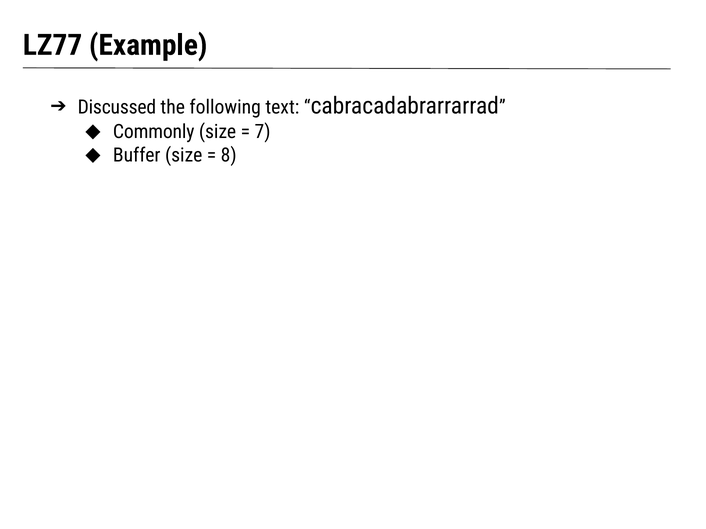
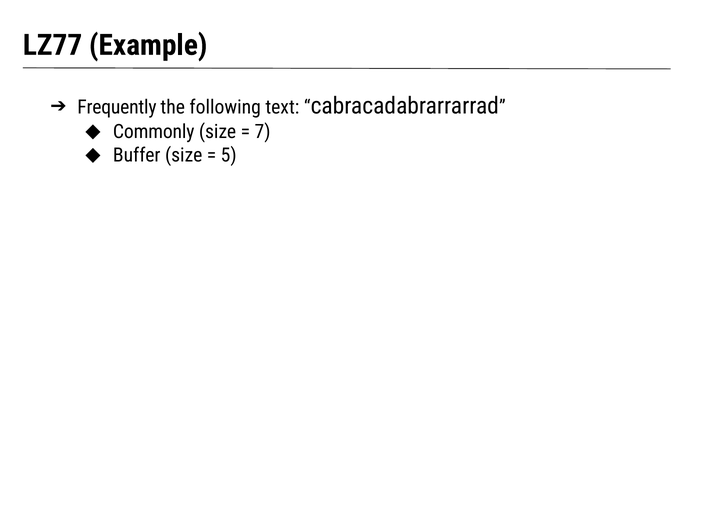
Discussed: Discussed -> Frequently (117, 108)
8: 8 -> 5 (229, 155)
